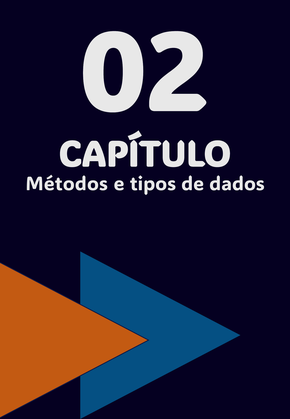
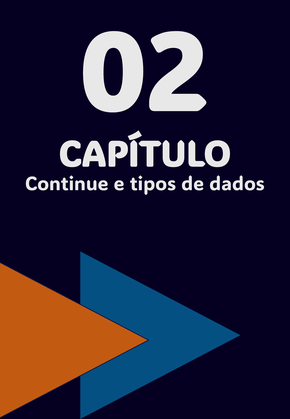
Métodos: Métodos -> Continue (67, 184)
